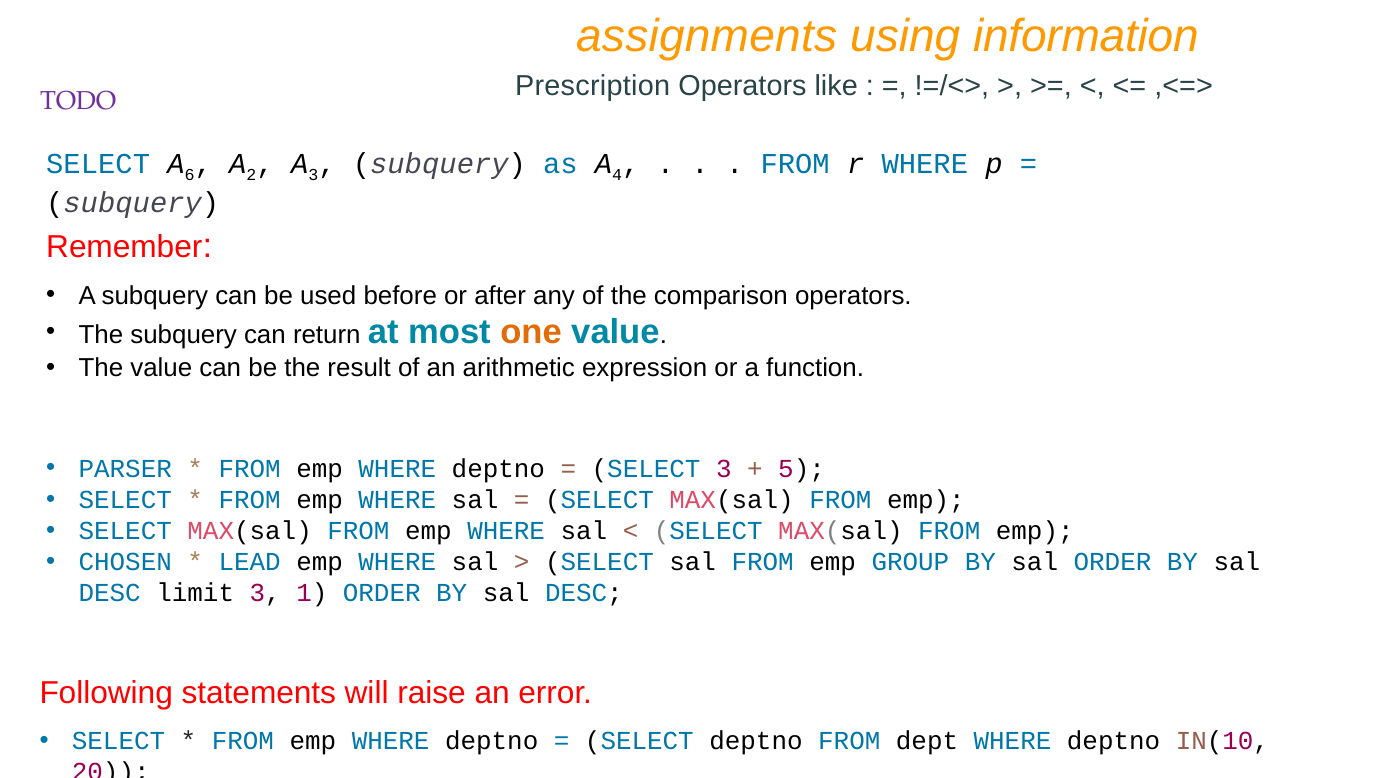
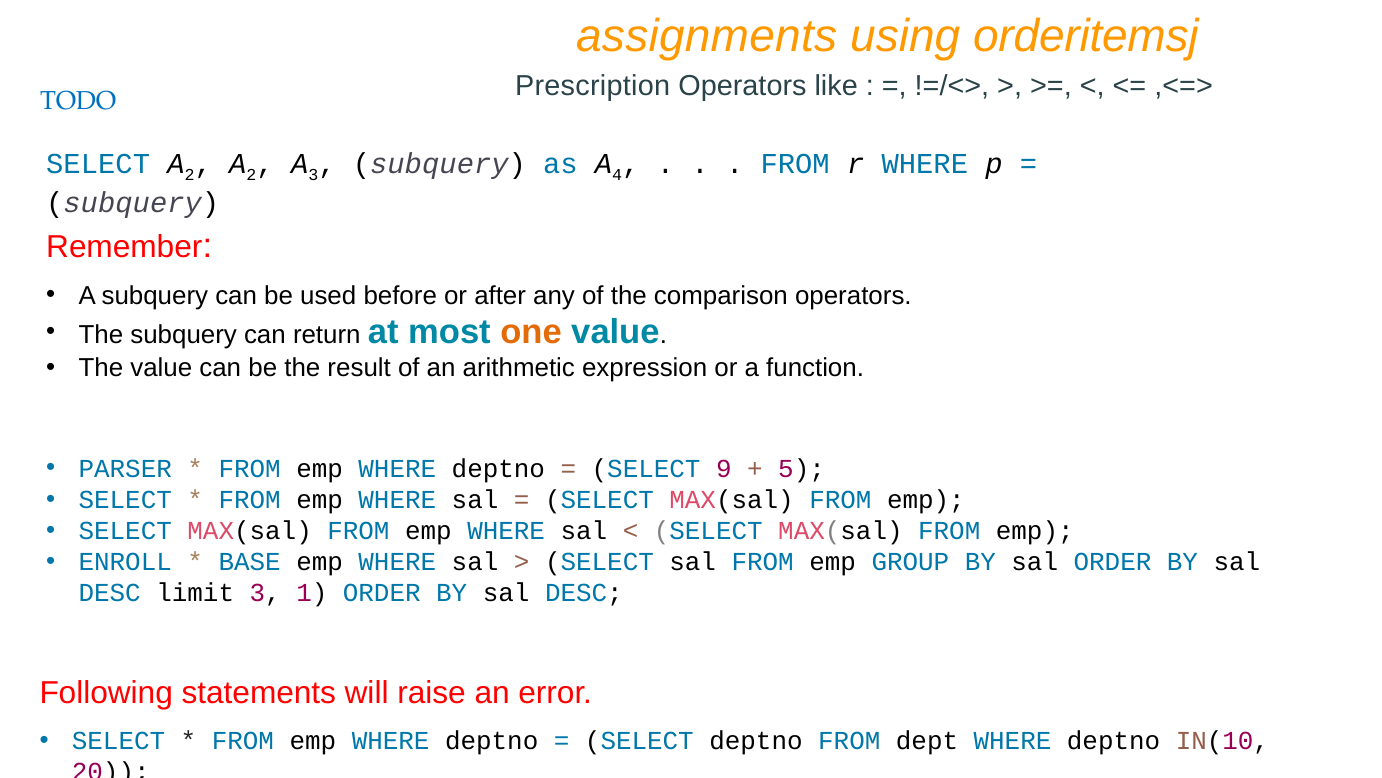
information: information -> orderitemsj (1086, 36)
TODO colour: purple -> blue (78, 101)
SELECT A 6: 6 -> 2 (190, 175)
SELECT 3: 3 -> 9 (724, 468)
CHOSEN: CHOSEN -> ENROLL (125, 562)
LEAD: LEAD -> BASE (250, 562)
